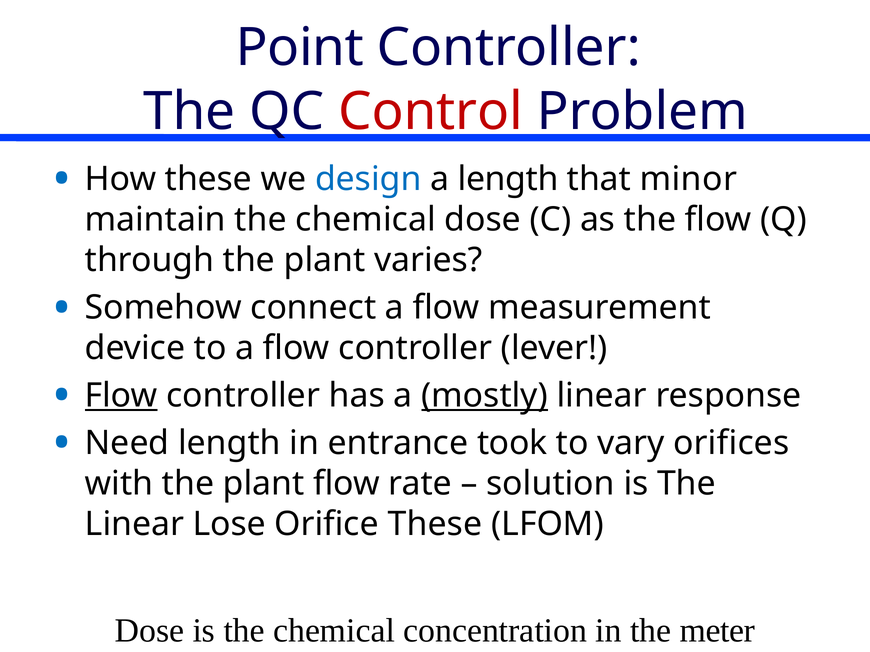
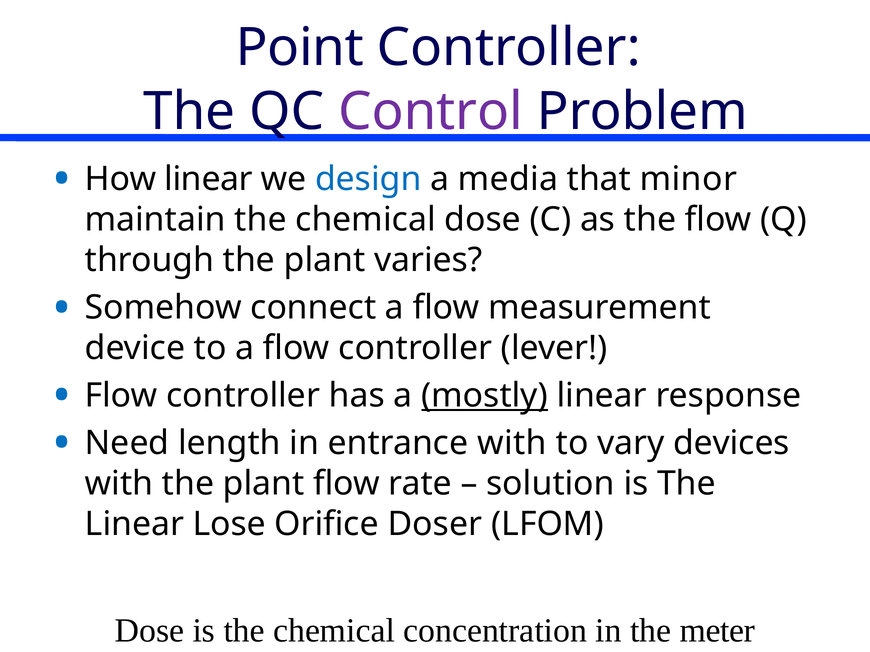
Control colour: red -> purple (431, 112)
How these: these -> linear (209, 179)
a length: length -> media (508, 179)
Flow underline: present -> none (121, 396)
entrance took: took -> with (512, 443)
orifices: orifices -> devices (731, 443)
Orifice These: These -> Doser (435, 525)
